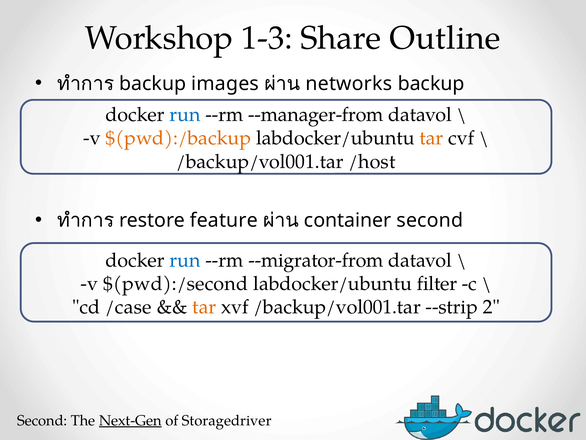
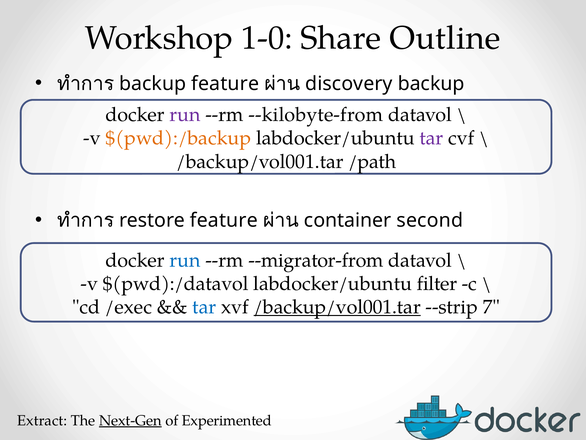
1-3: 1-3 -> 1-0 (267, 38)
backup images: images -> feature (225, 83)
networks: networks -> discovery (349, 83)
run colour: blue -> purple (185, 115)
--manager-from: --manager-from -> --kilobyte-from (316, 115)
tar colour: orange -> purple (431, 138)
/host: /host -> /path (372, 161)
$(pwd):/second: $(pwd):/second -> $(pwd):/datavol (176, 283)
/case: /case -> /exec (128, 307)
tar colour: orange -> blue (204, 307)
/backup/vol001.tar underline: none -> present (337, 307)
2: 2 -> 7 (491, 307)
Second: Second -> Extract (42, 420)
Storagedriver: Storagedriver -> Experimented (227, 420)
